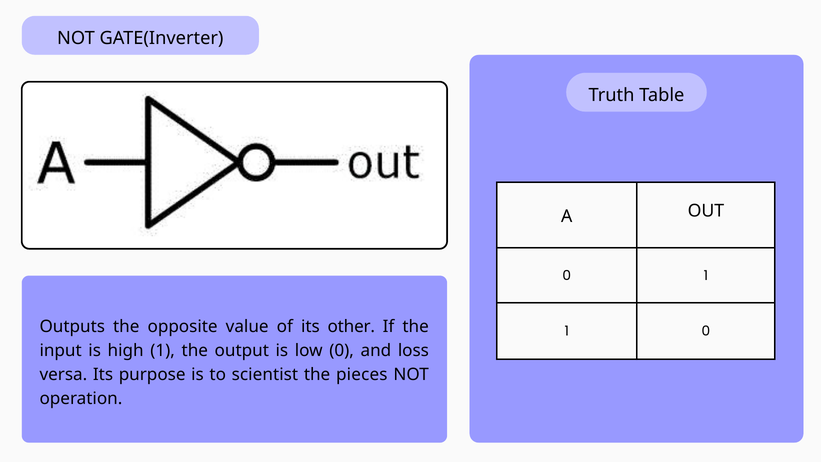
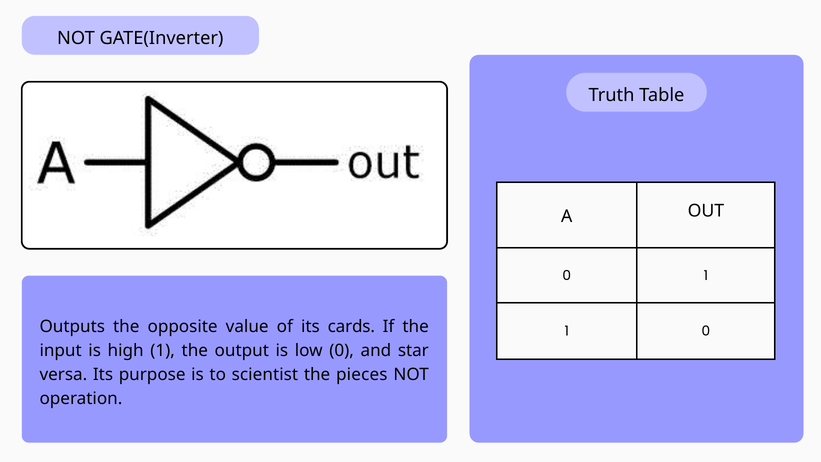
other: other -> cards (351, 326)
loss: loss -> star (413, 350)
